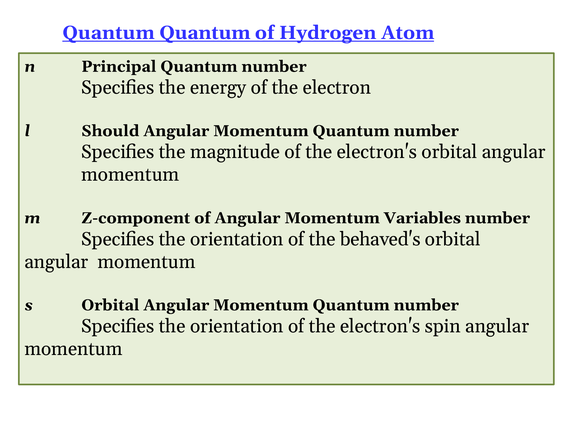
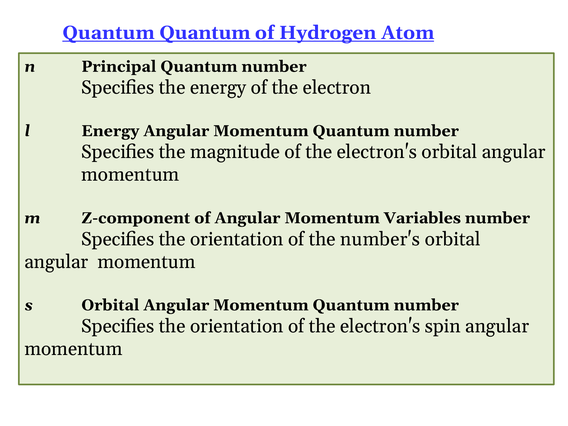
l Should: Should -> Energy (110, 131)
behaved's: behaved's -> number's (380, 239)
